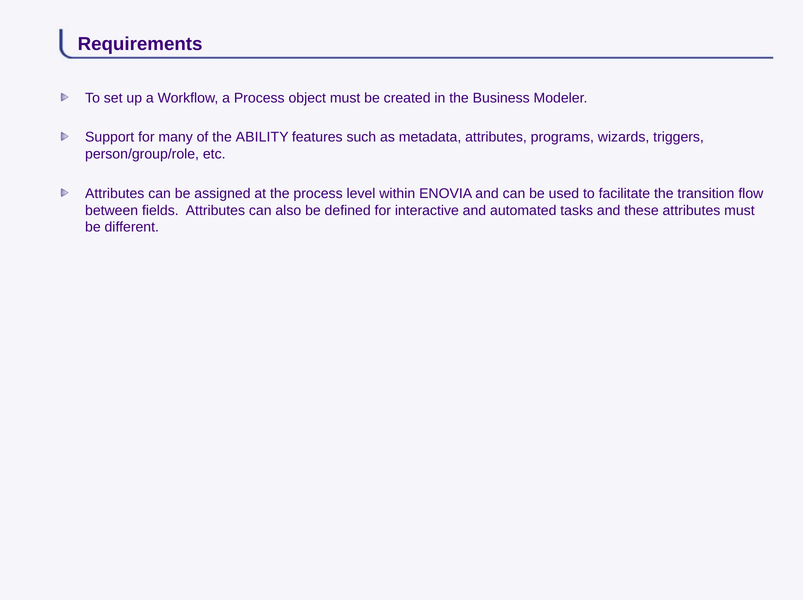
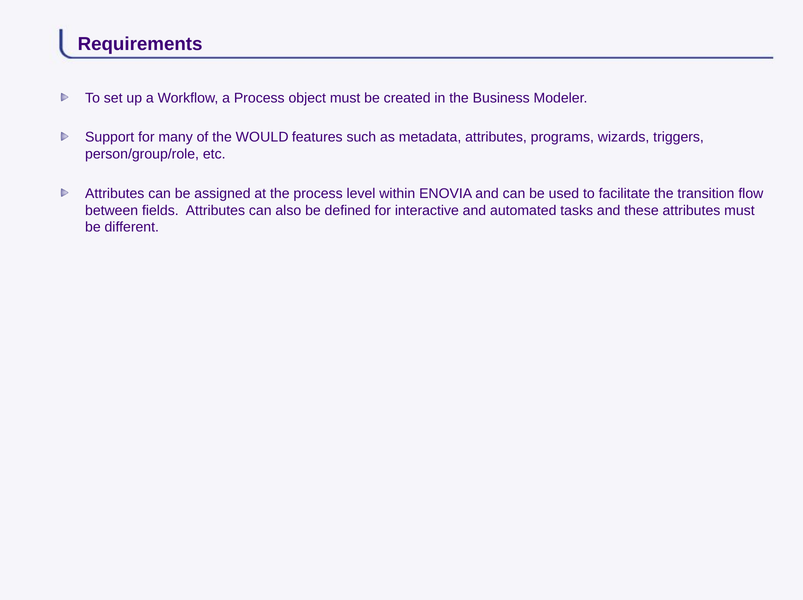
ABILITY: ABILITY -> WOULD (262, 137)
